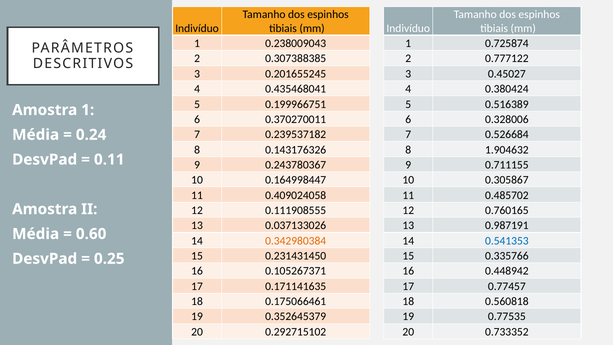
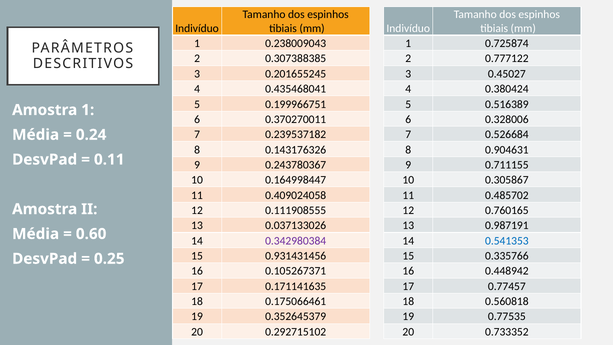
1.904632: 1.904632 -> 0.904631 (507, 150)
0.342980384 colour: orange -> purple (296, 241)
0.231431450: 0.231431450 -> 0.931431456 (296, 256)
